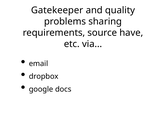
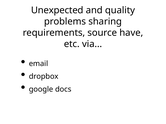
Gatekeeper: Gatekeeper -> Unexpected (57, 10)
